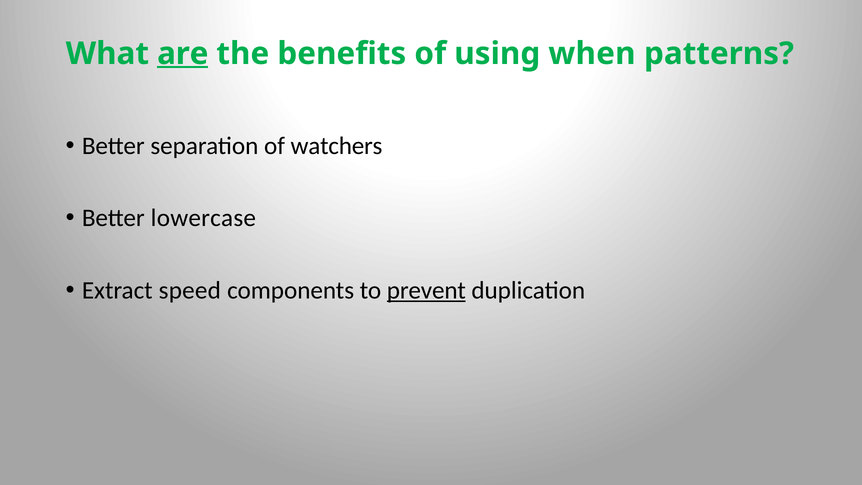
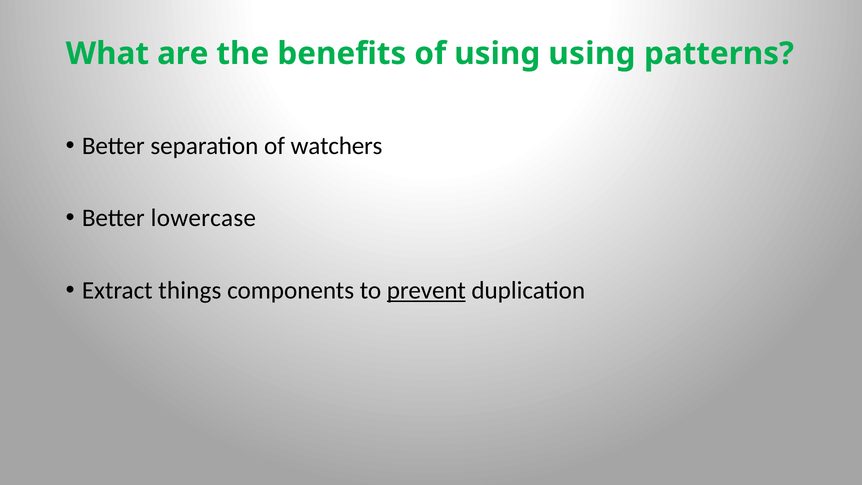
are underline: present -> none (183, 54)
using when: when -> using (592, 54)
speed: speed -> things (190, 290)
